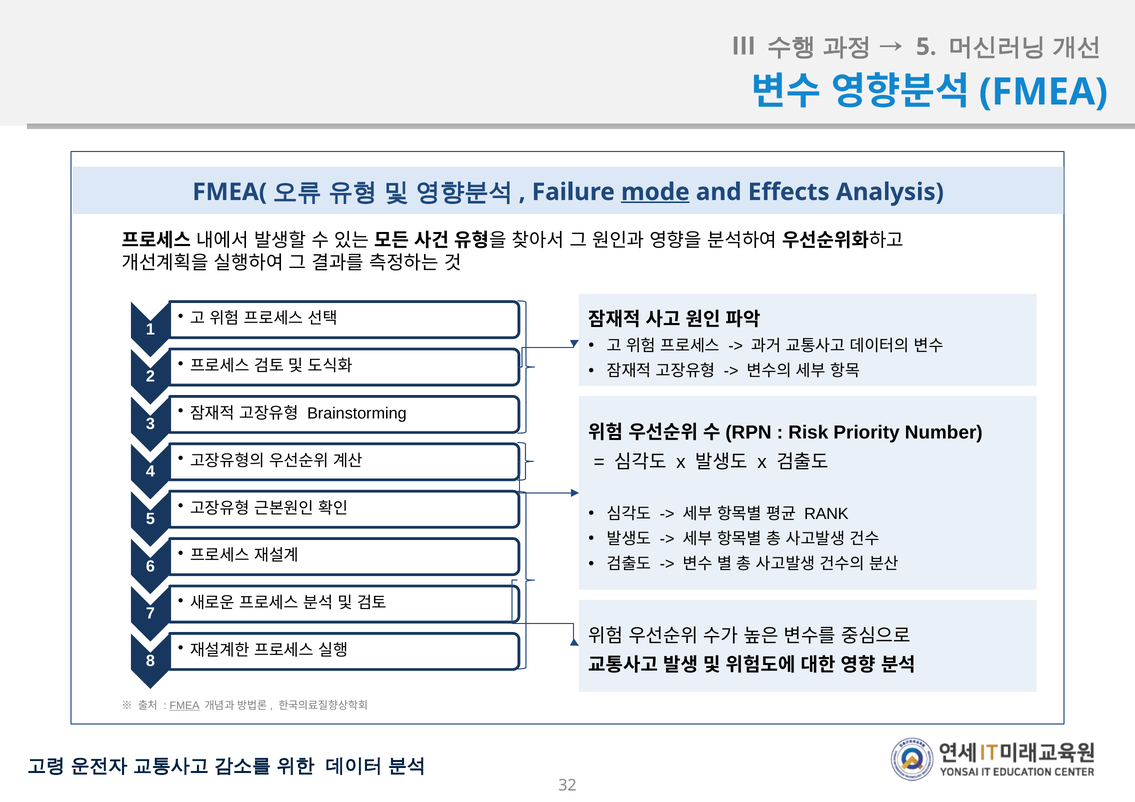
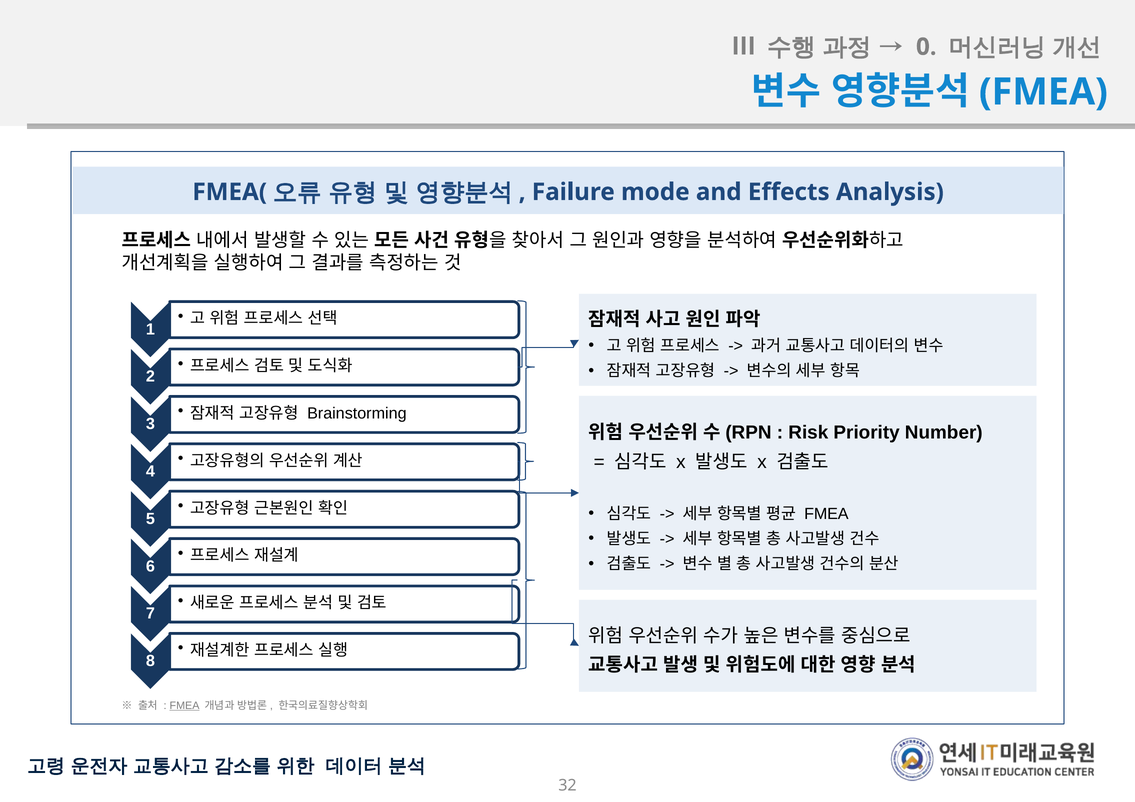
5: 5 -> 0 (926, 47)
mode underline: present -> none (655, 192)
RANK: RANK -> FMEA (826, 514)
